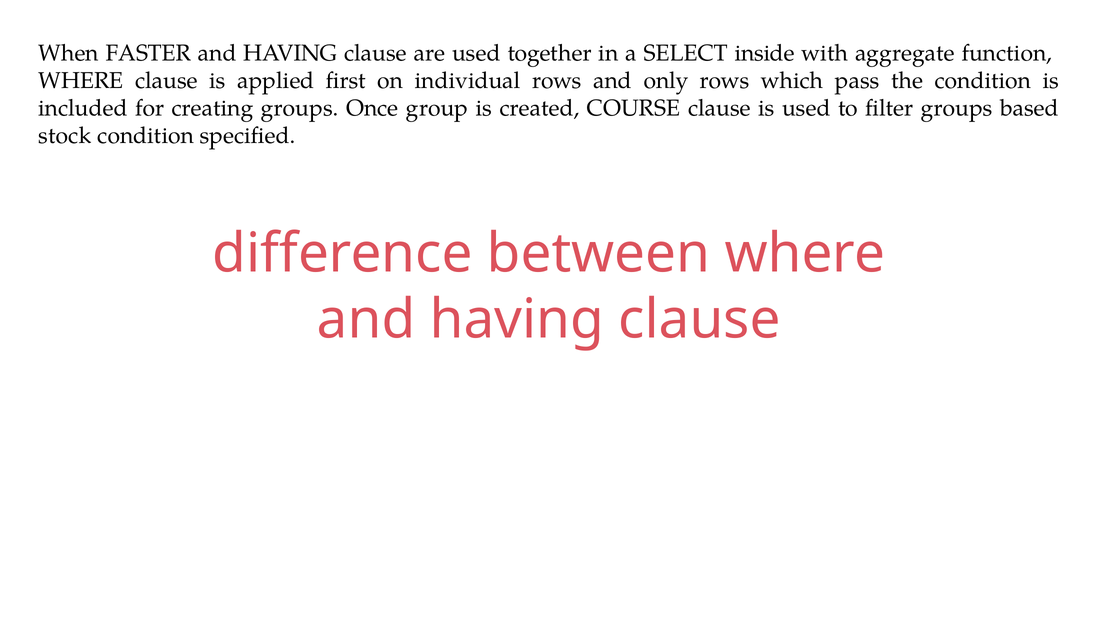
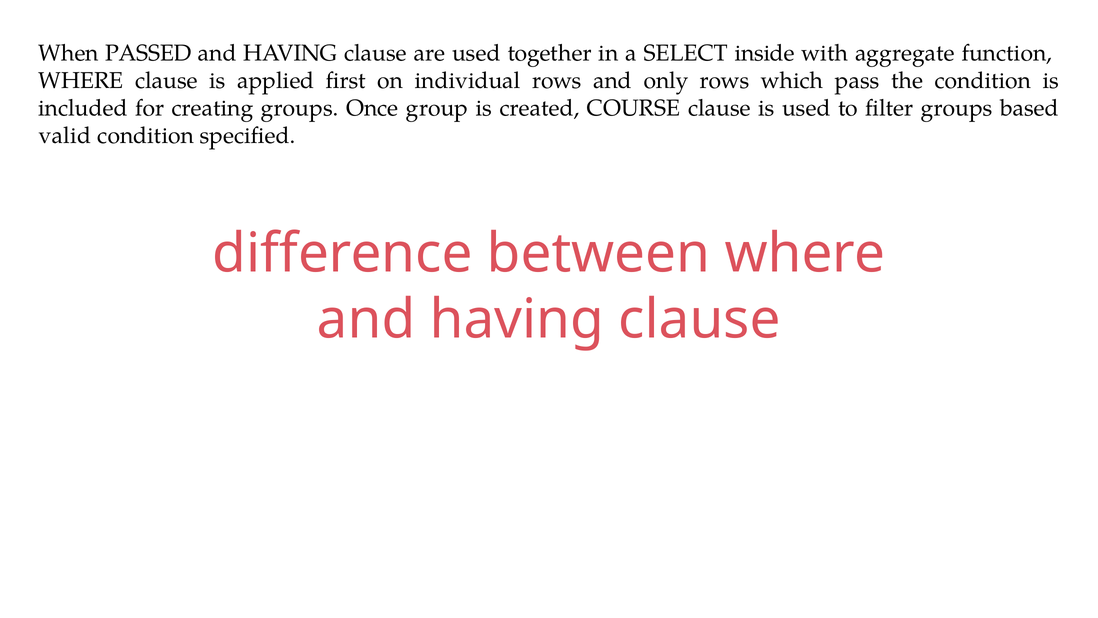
FASTER: FASTER -> PASSED (148, 53)
stock: stock -> valid (65, 136)
